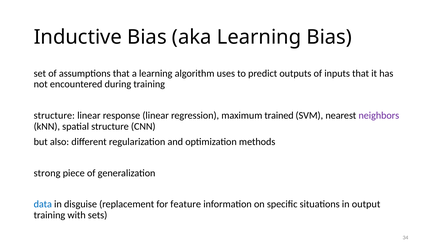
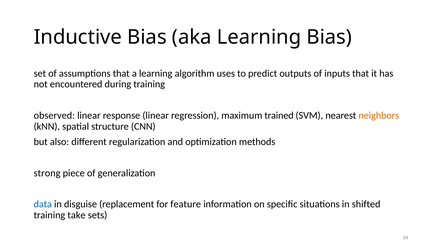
structure: structure -> observed (54, 115)
neighbors colour: purple -> orange (379, 115)
output: output -> shifted (366, 204)
with: with -> take (77, 215)
